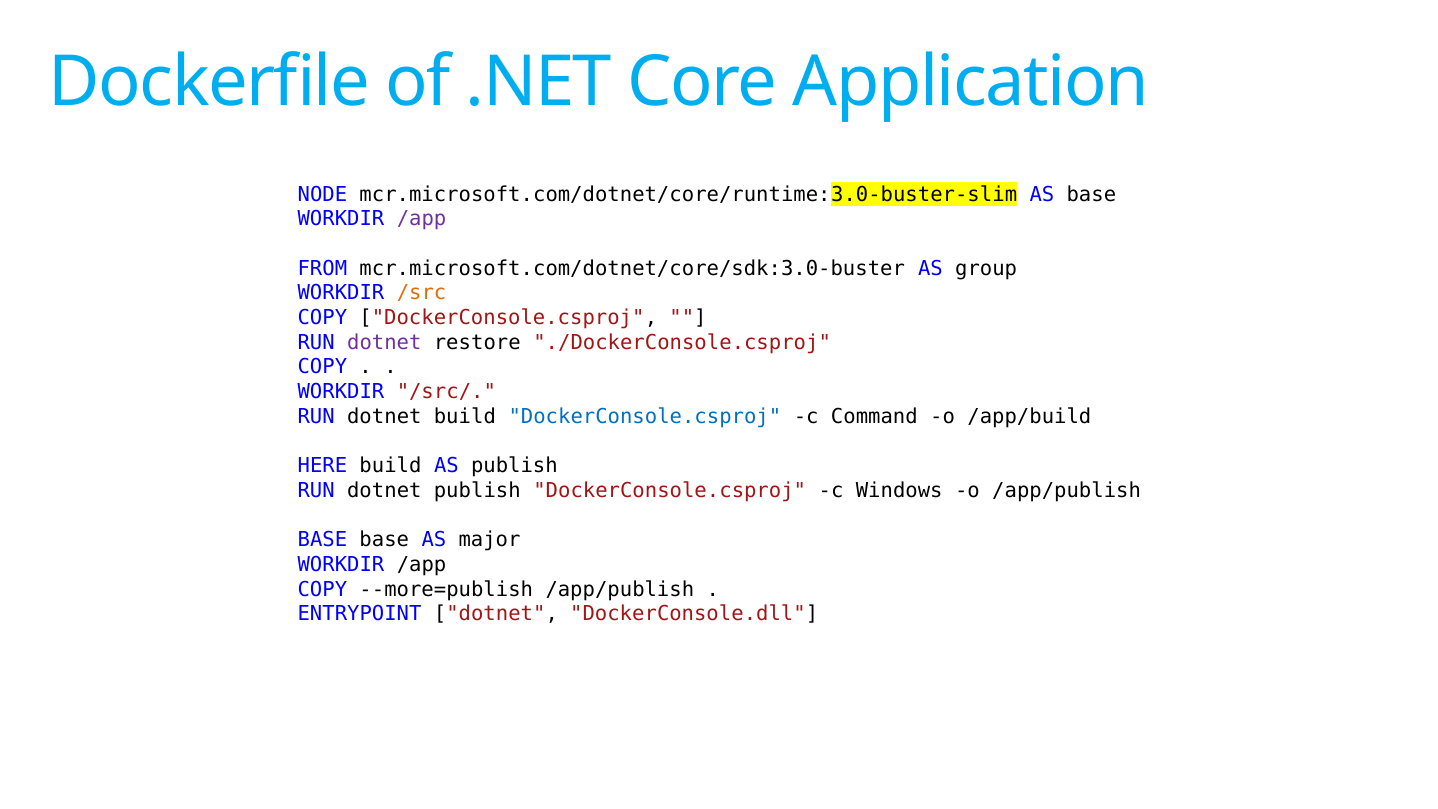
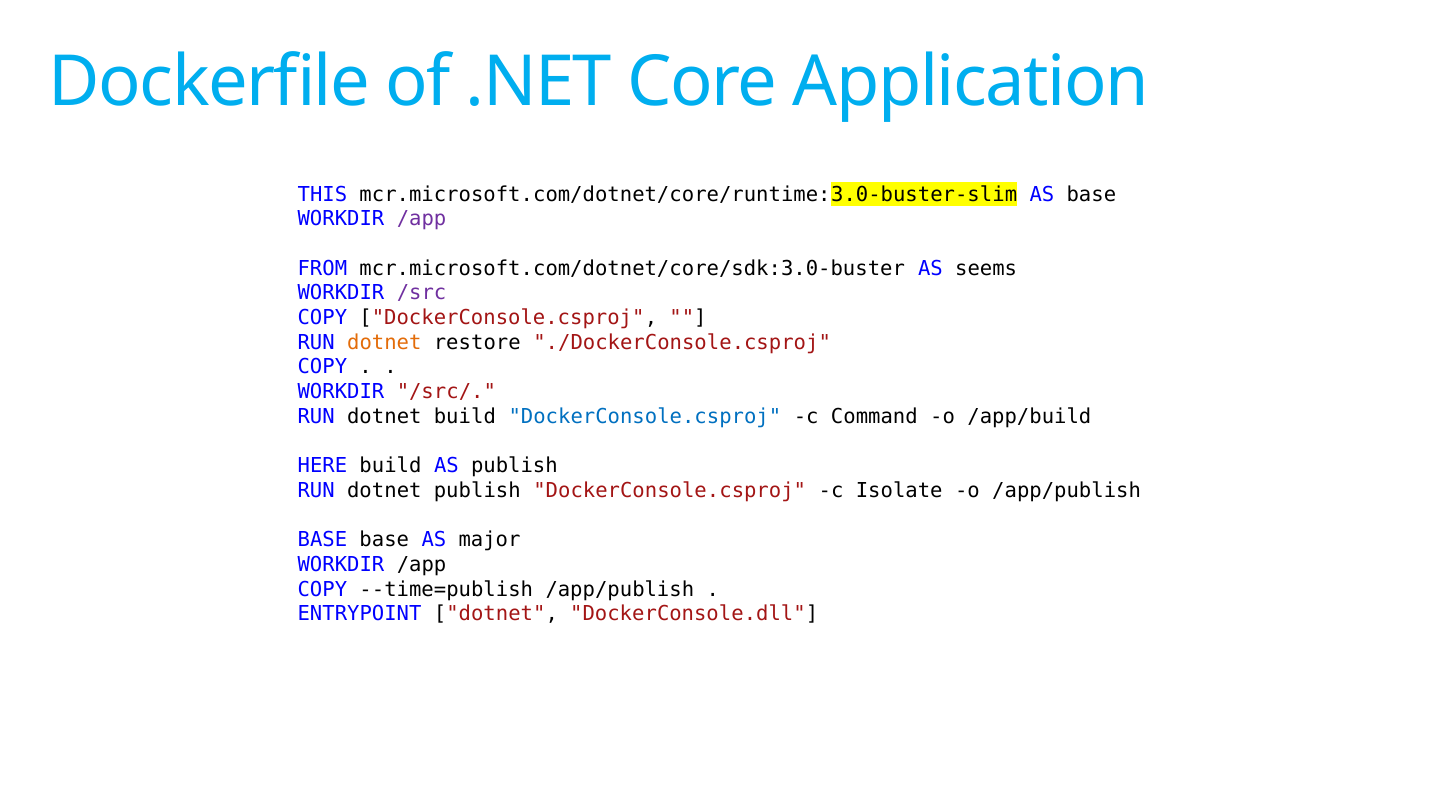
NODE: NODE -> THIS (322, 194)
group: group -> seems (986, 268)
/src colour: orange -> purple (422, 293)
dotnet colour: purple -> orange (384, 342)
Windows: Windows -> Isolate (899, 490)
--more=publish: --more=publish -> --time=publish (446, 589)
